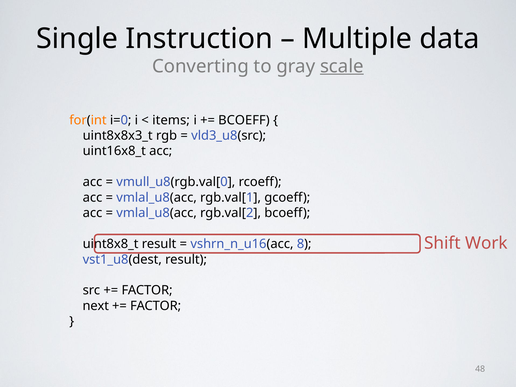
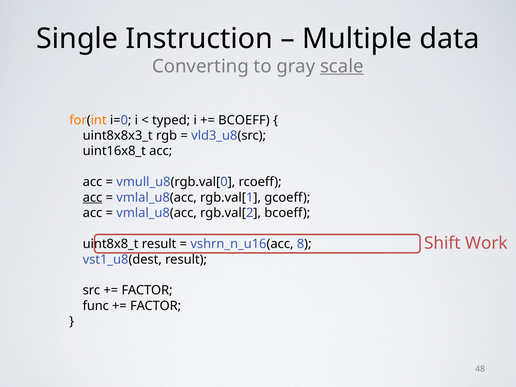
items: items -> typed (171, 120)
acc underline: none -> present (93, 197)
next: next -> func (96, 306)
